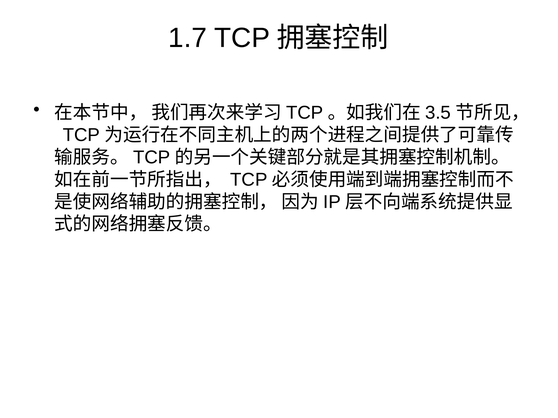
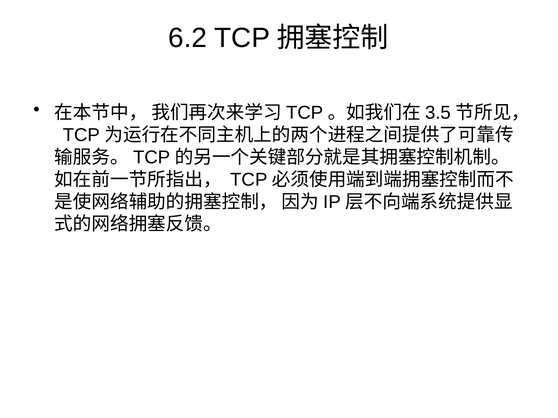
1.7: 1.7 -> 6.2 (188, 38)
